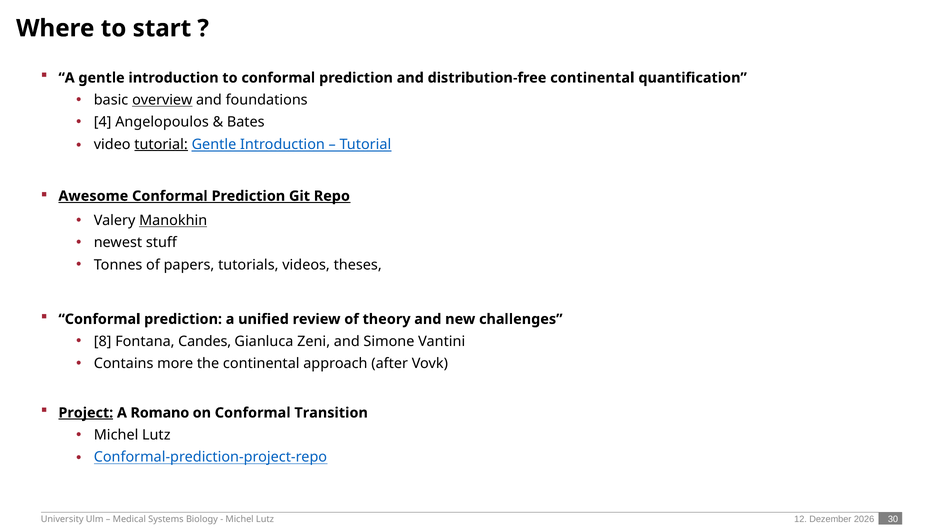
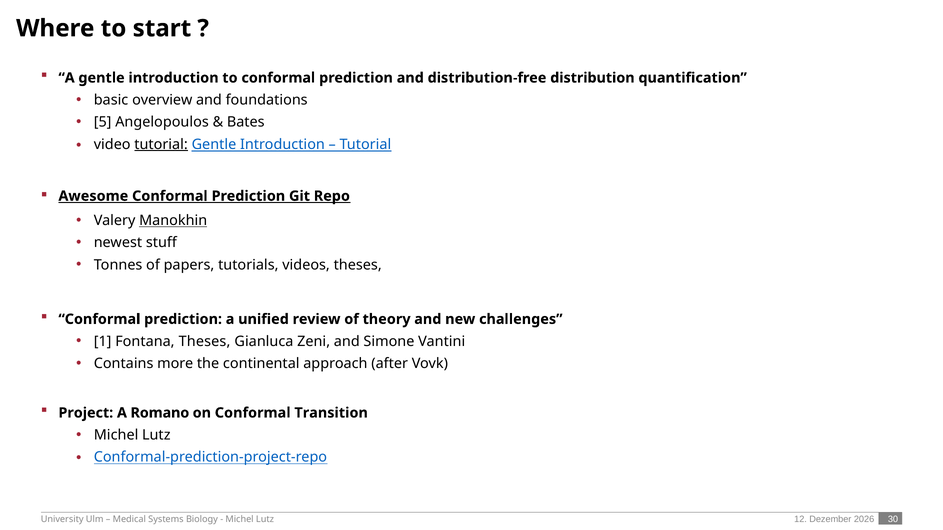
distribution-free continental: continental -> distribution (592, 78)
overview underline: present -> none (162, 100)
4: 4 -> 5 (103, 122)
8: 8 -> 1 (103, 342)
Fontana Candes: Candes -> Theses (205, 342)
Project underline: present -> none (86, 413)
